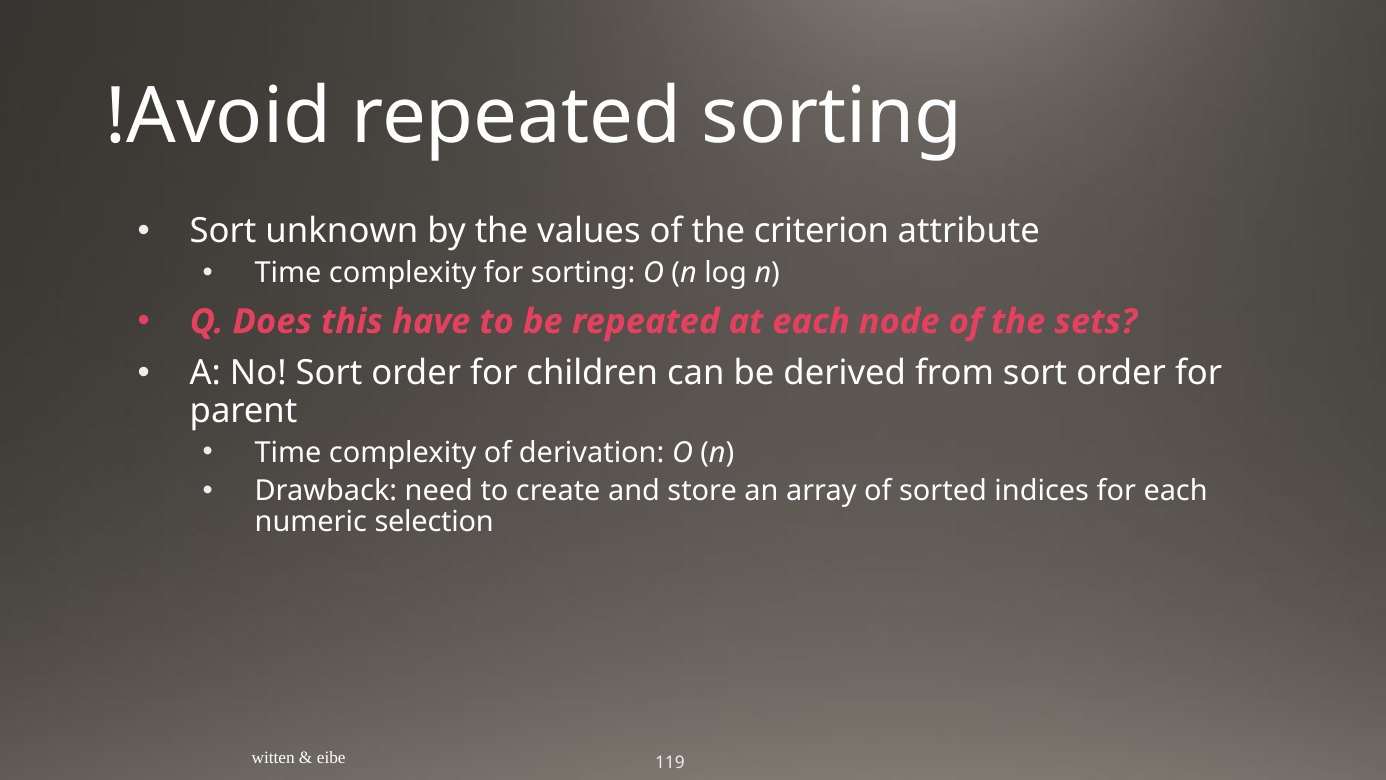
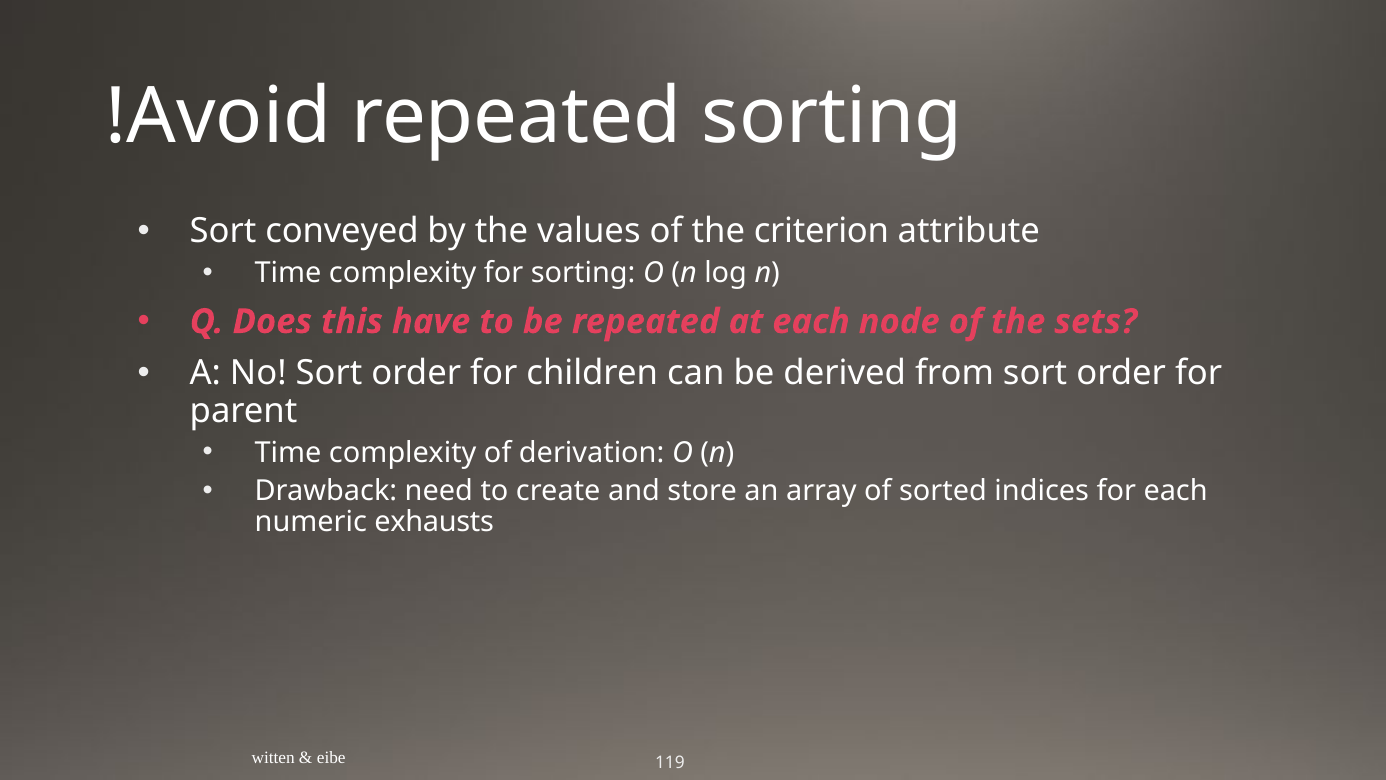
unknown: unknown -> conveyed (342, 231)
selection: selection -> exhausts (434, 522)
